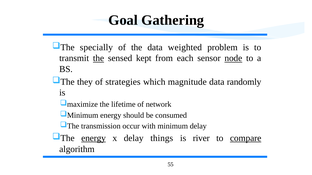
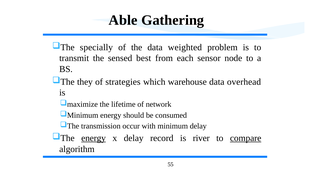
Goal: Goal -> Able (123, 20)
the underline: present -> none (99, 58)
kept: kept -> best (144, 58)
node underline: present -> none (233, 58)
magnitude: magnitude -> warehouse (187, 82)
randomly: randomly -> overhead (244, 82)
things: things -> record (162, 139)
